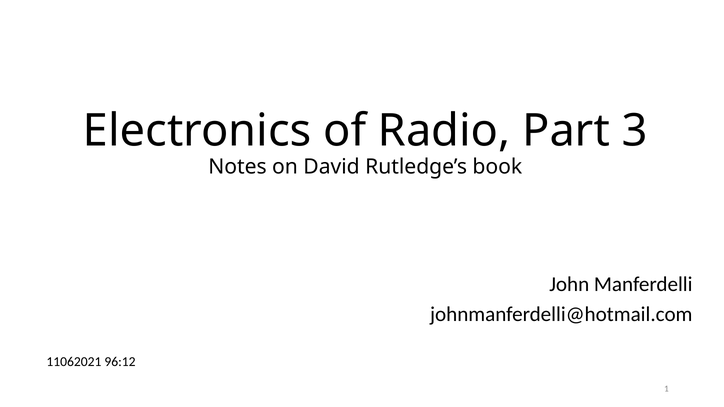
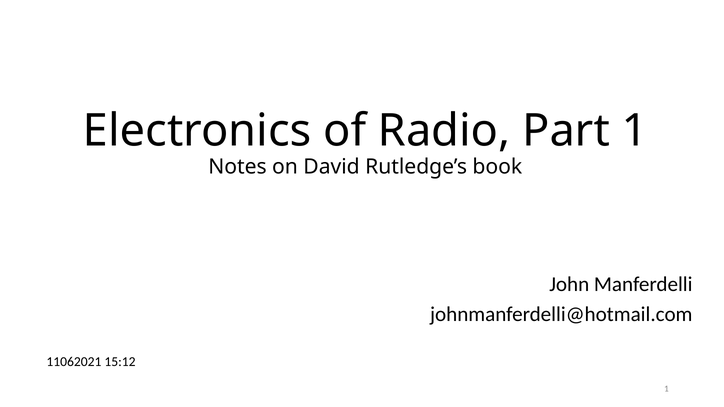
Part 3: 3 -> 1 (635, 131)
96:12: 96:12 -> 15:12 (120, 362)
